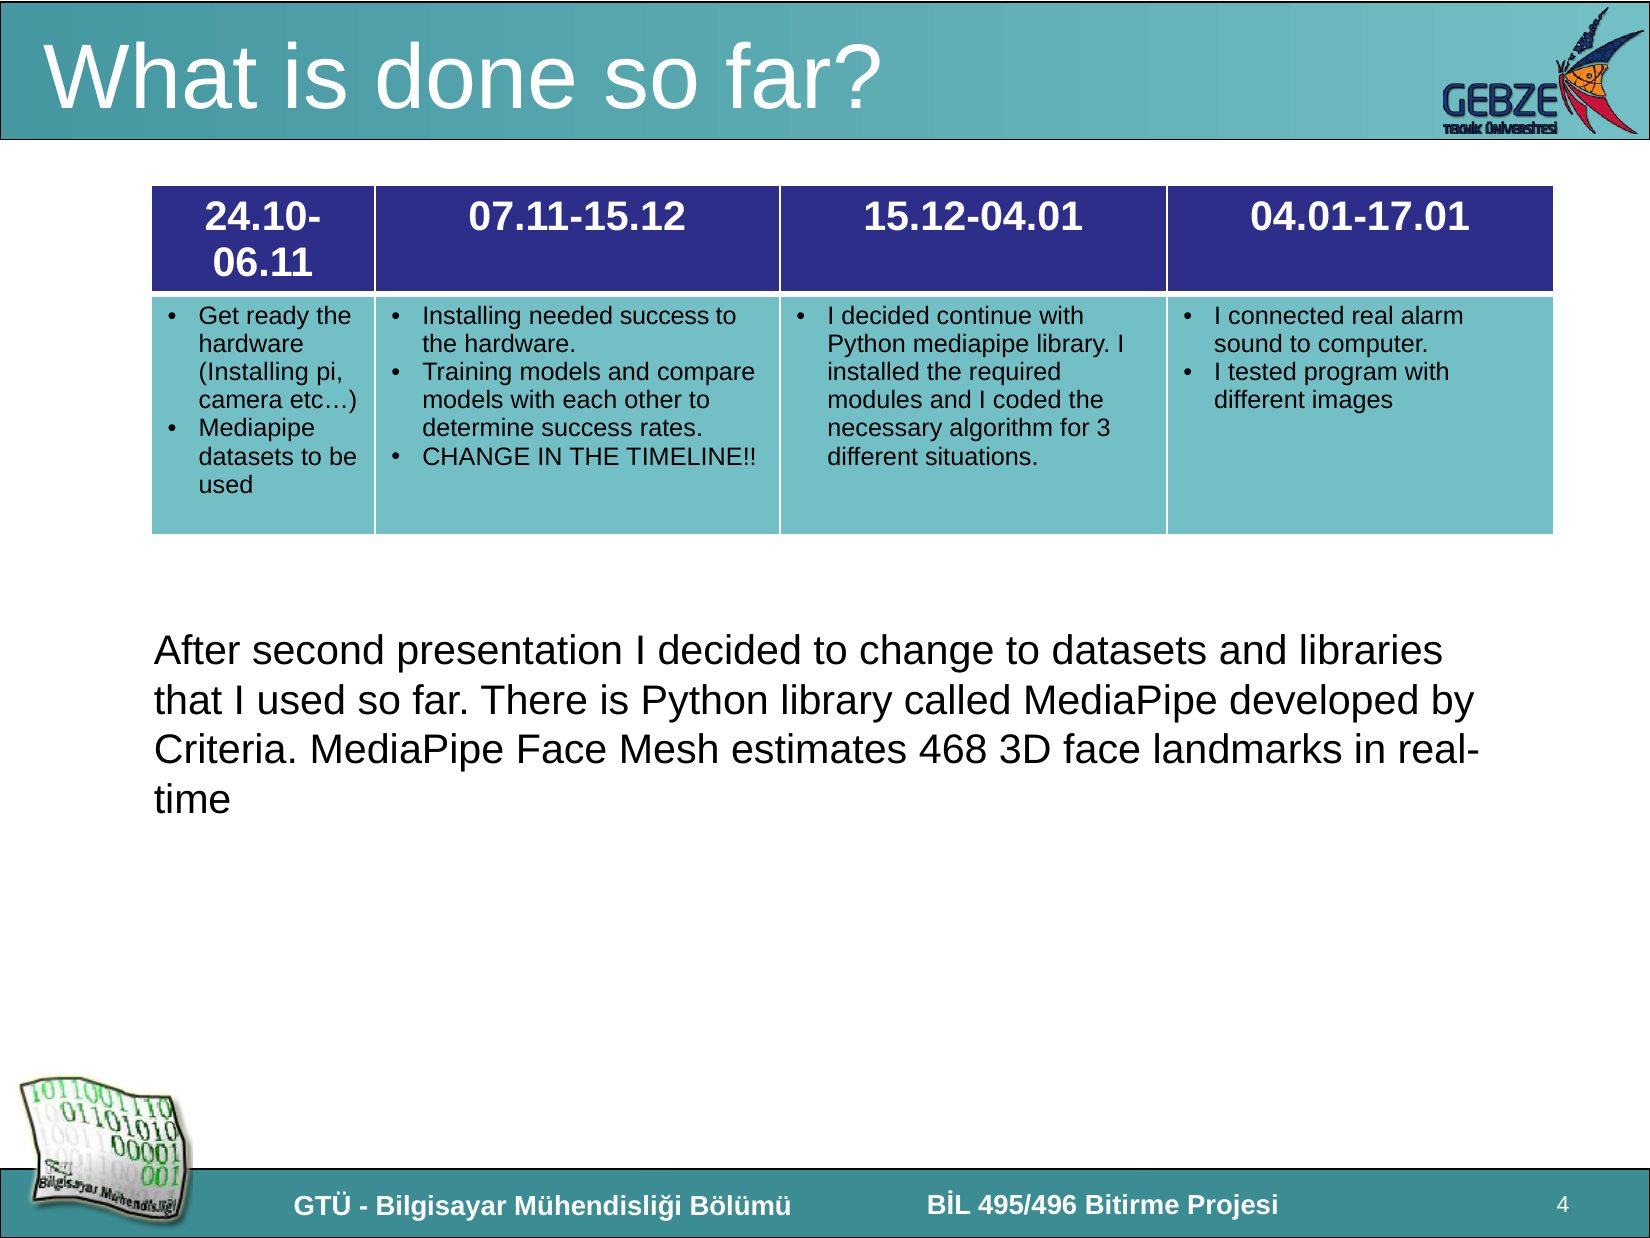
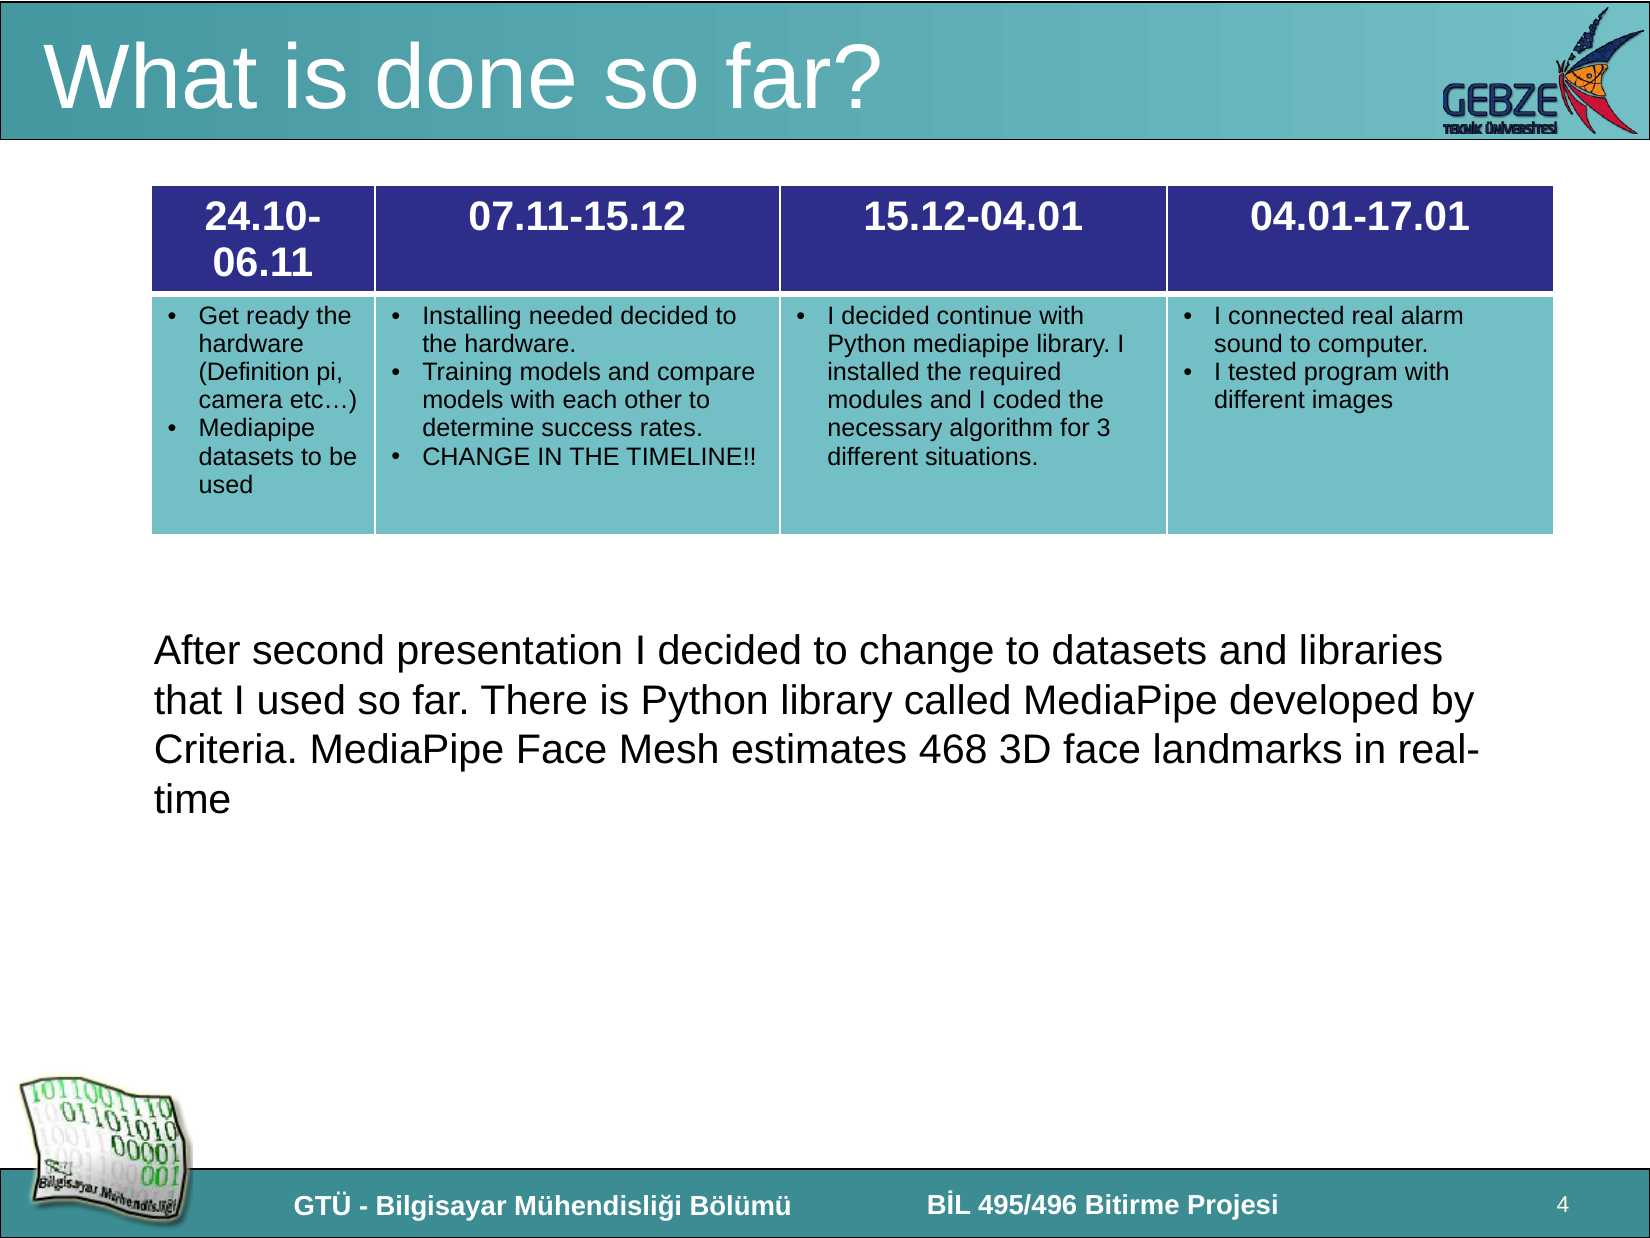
needed success: success -> decided (664, 316)
Installing: Installing -> Definition (254, 372)
